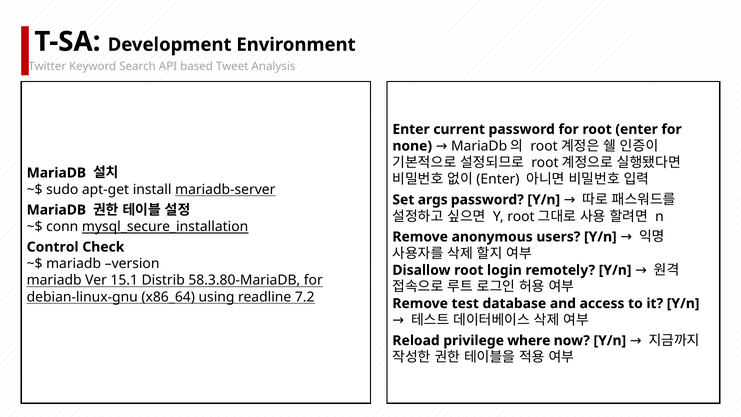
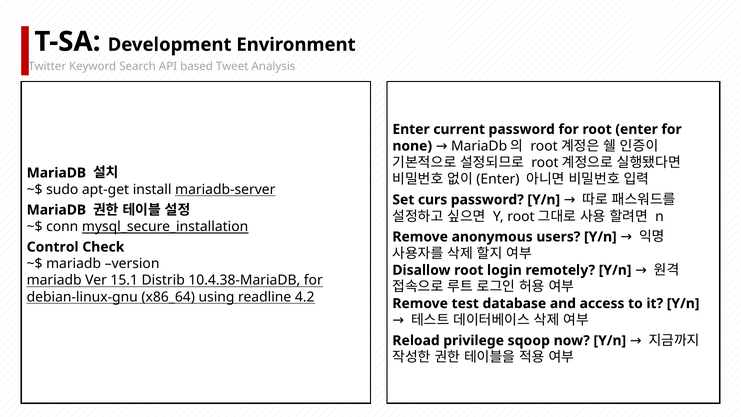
args: args -> curs (433, 200)
58.3.80-MariaDB: 58.3.80-MariaDB -> 10.4.38-MariaDB (244, 280)
7.2: 7.2 -> 4.2 (305, 297)
where: where -> sqoop (529, 340)
